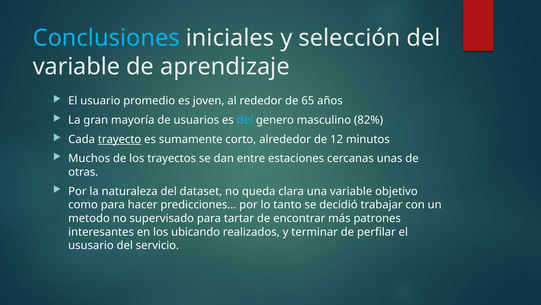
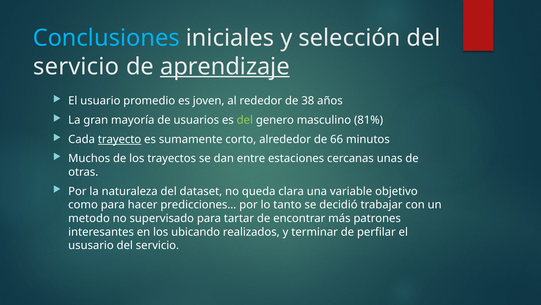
variable: variable -> servicio (76, 66)
aprendizaje underline: none -> present (225, 66)
65: 65 -> 38 (308, 101)
del colour: light blue -> light green (245, 120)
82%: 82% -> 81% (369, 120)
12: 12 -> 66 (337, 139)
